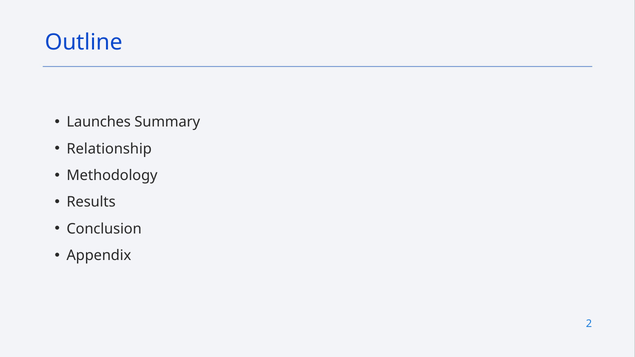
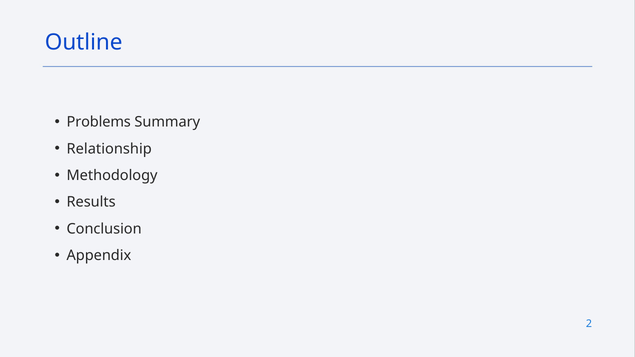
Launches: Launches -> Problems (99, 122)
